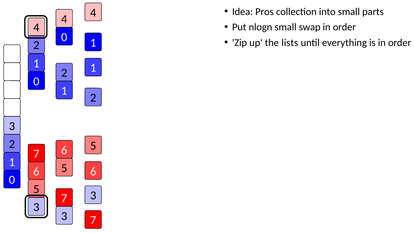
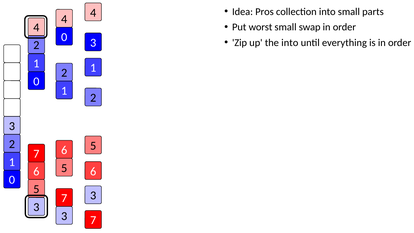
nlogn: nlogn -> worst (260, 27)
1: 1 -> 3 (93, 43)
the lists: lists -> into (290, 43)
